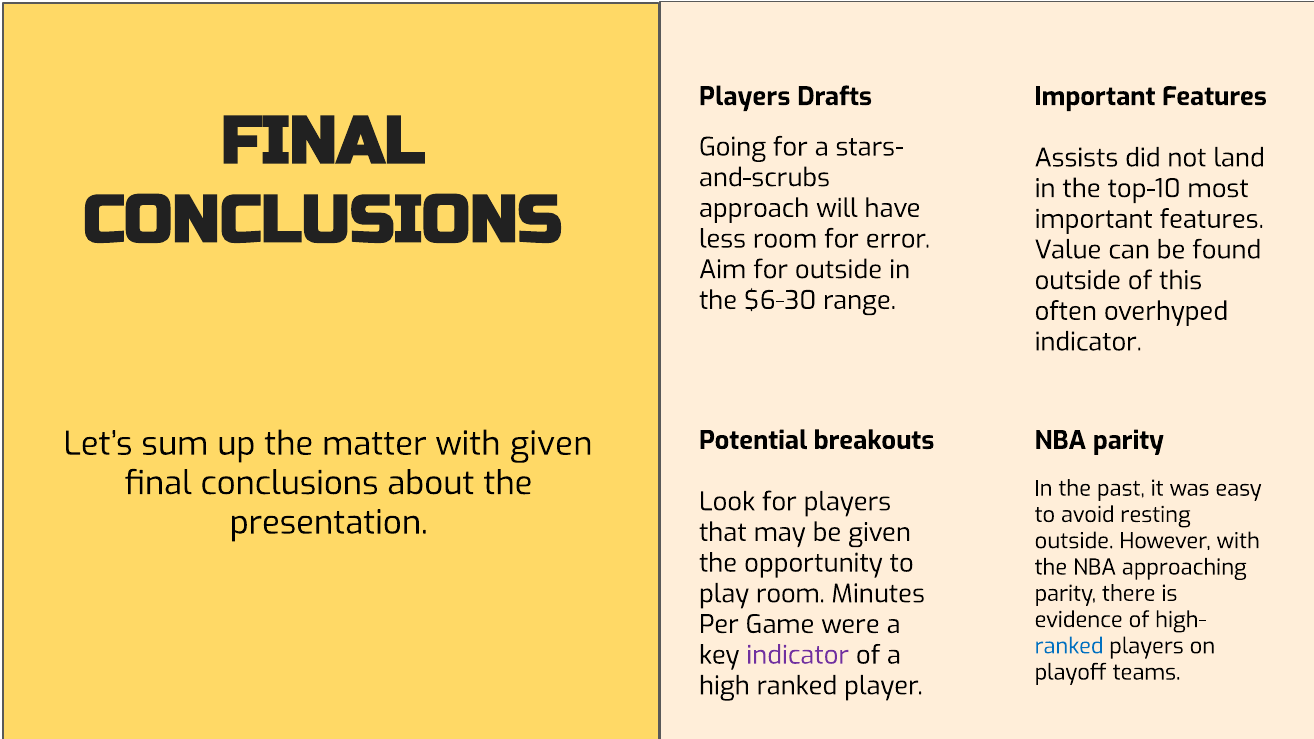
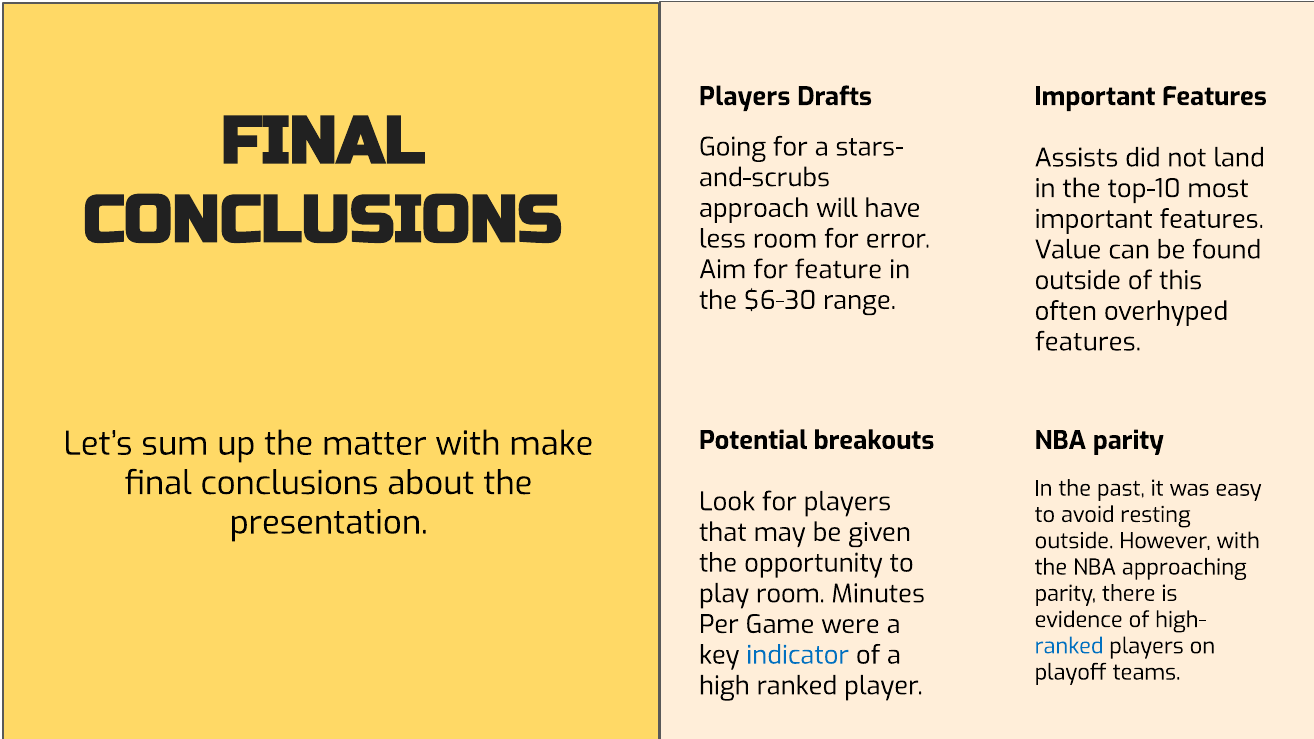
for outside: outside -> feature (838, 270)
indicator: indicator -> features (1088, 342)
with given: given -> make (551, 444)
indicator colour: purple -> blue (798, 655)
